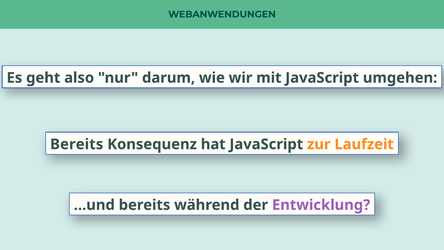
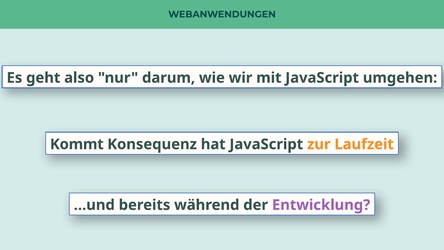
Bereits: Bereits -> Kommt (77, 144)
